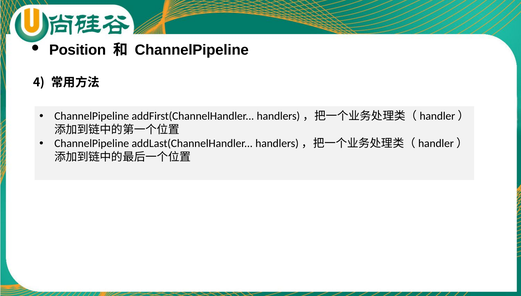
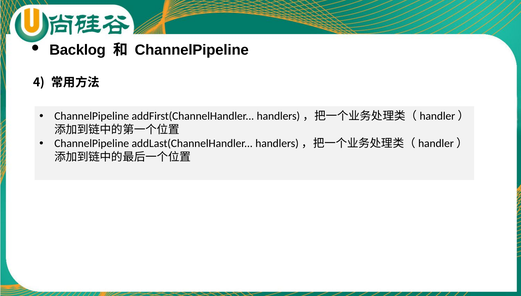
Position: Position -> Backlog (78, 50)
